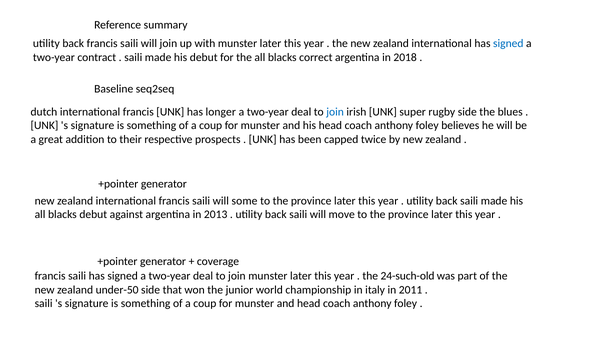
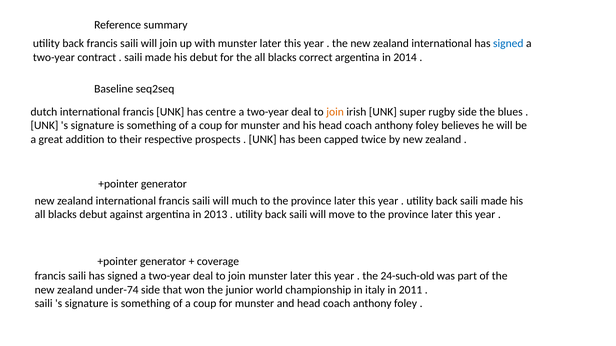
2018: 2018 -> 2014 (405, 57)
longer: longer -> centre (221, 112)
join colour: blue -> orange (335, 112)
some: some -> much (245, 201)
under-50: under-50 -> under-74 (117, 290)
